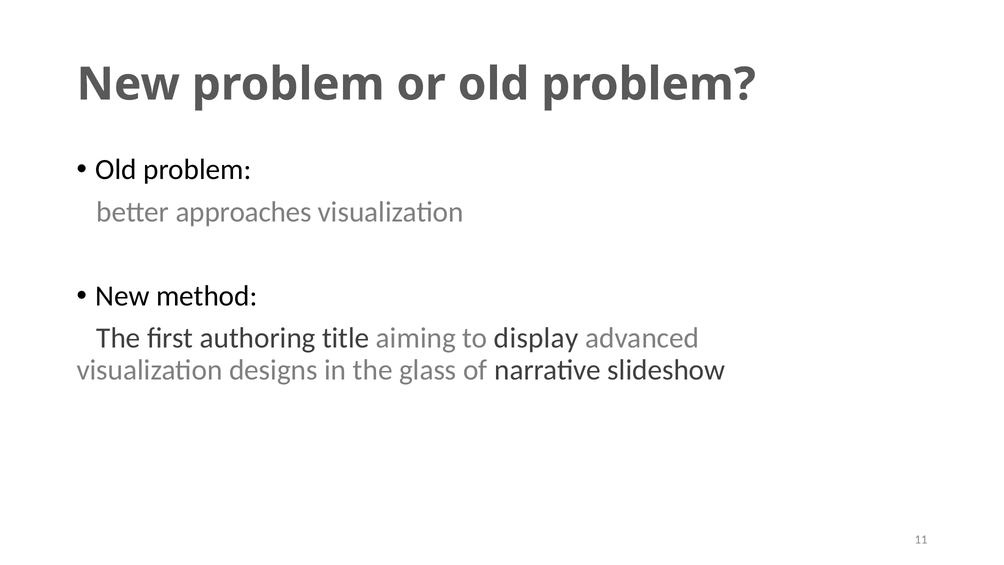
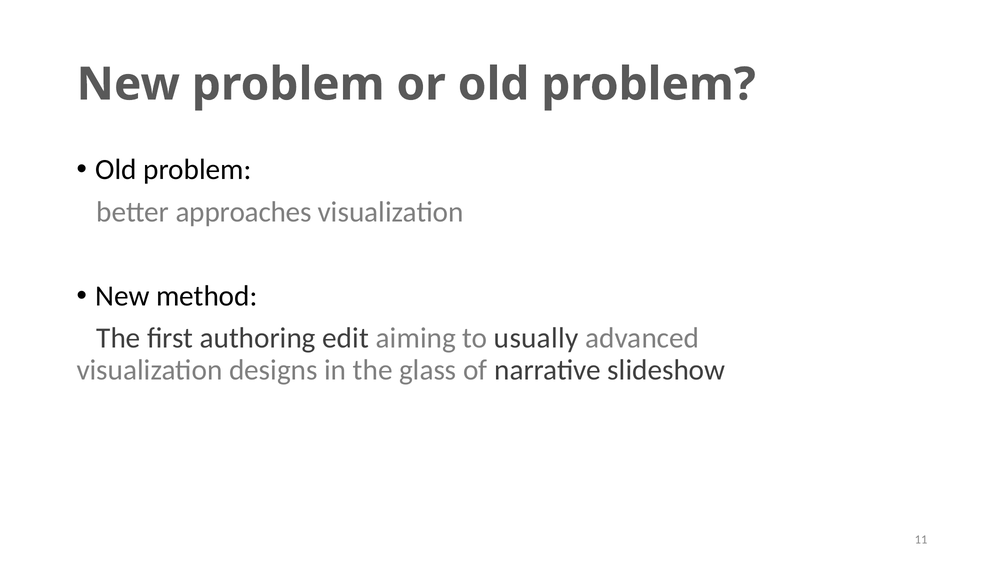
title: title -> edit (346, 338)
display: display -> usually (536, 338)
